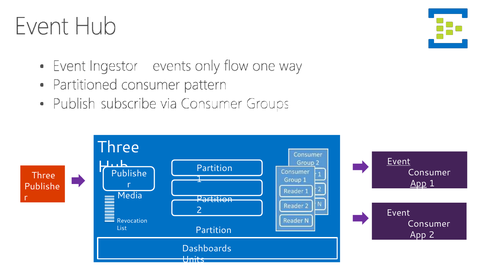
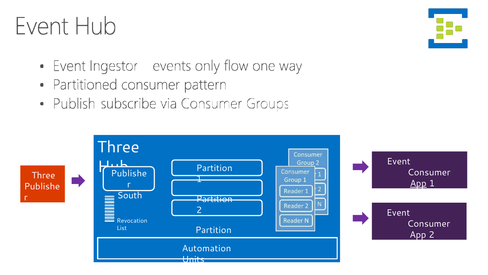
Event underline: present -> none (399, 161)
Media: Media -> South (130, 195)
Dashboards: Dashboards -> Automation (207, 248)
